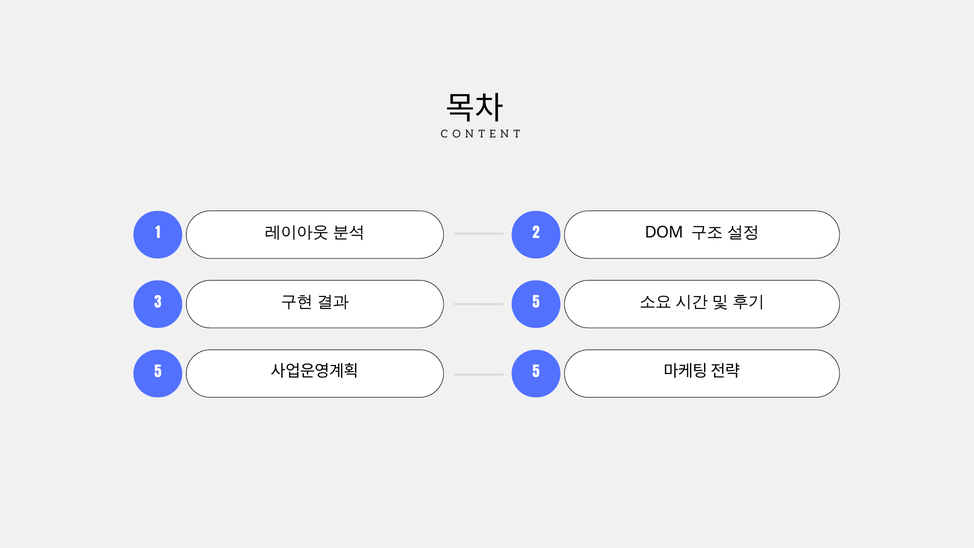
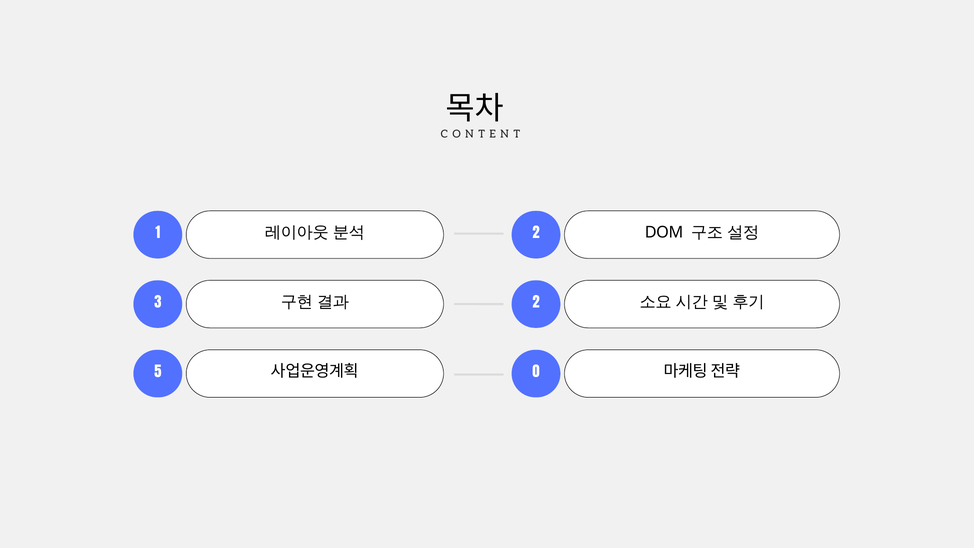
3 5: 5 -> 2 (536, 303)
5 5: 5 -> 0 (536, 372)
